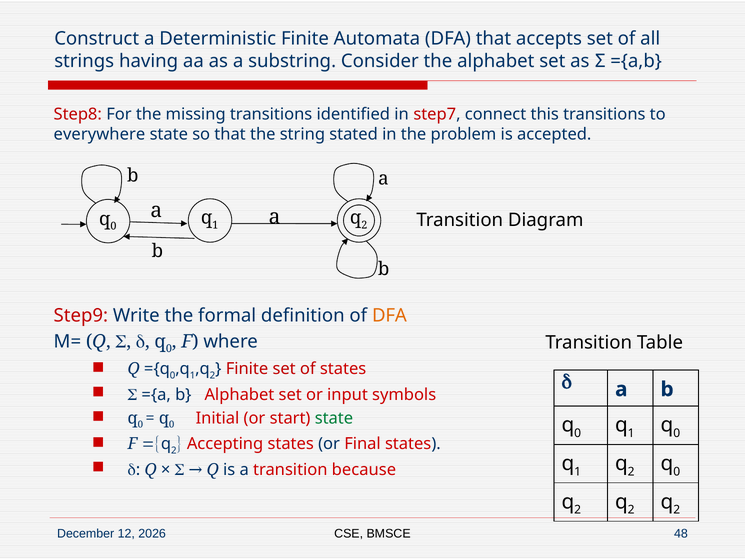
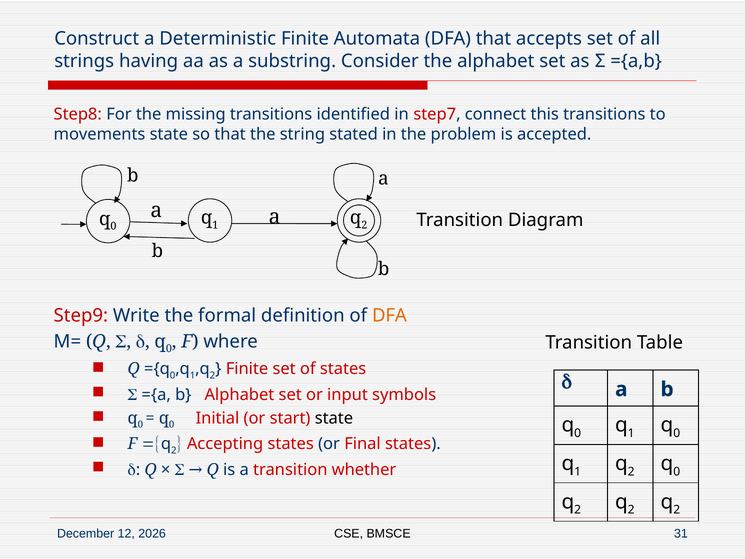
everywhere: everywhere -> movements (99, 134)
state colour: green -> black (334, 418)
because: because -> whether (364, 470)
48: 48 -> 31 (681, 534)
